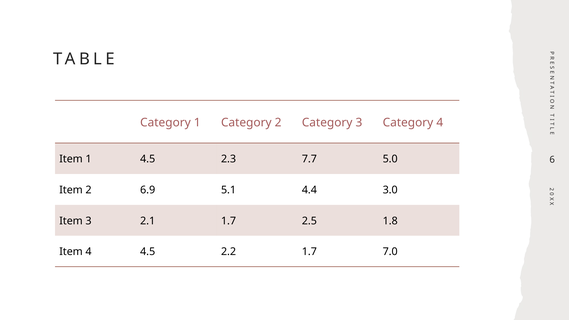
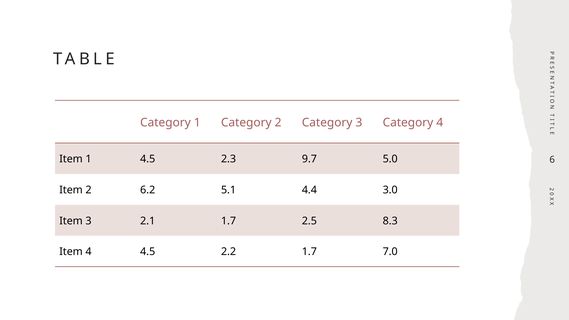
7.7: 7.7 -> 9.7 (309, 159)
6.9: 6.9 -> 6.2 (148, 190)
1.8: 1.8 -> 8.3 (390, 221)
